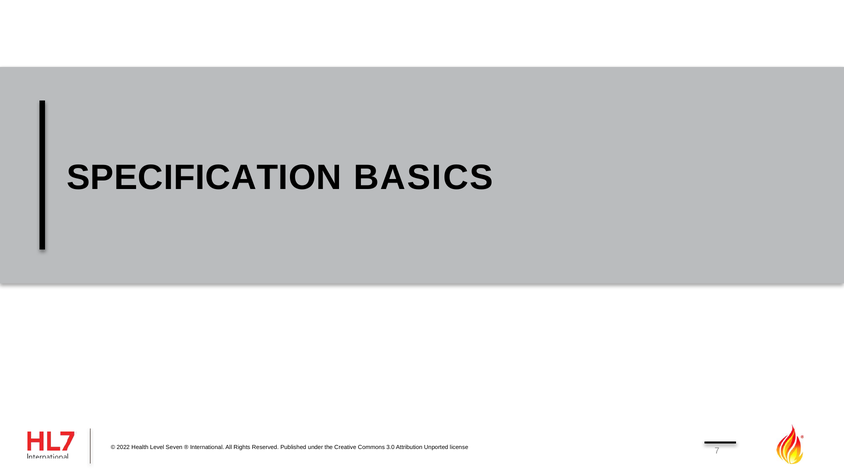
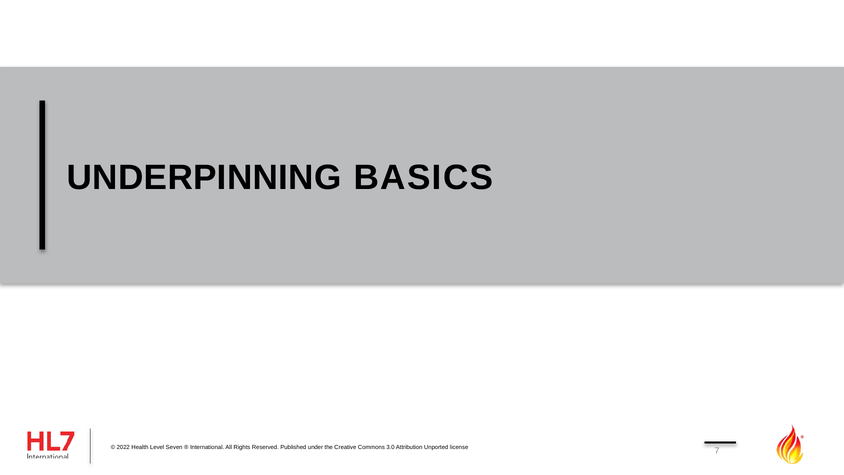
SPECIFICATION: SPECIFICATION -> UNDERPINNING (204, 178)
